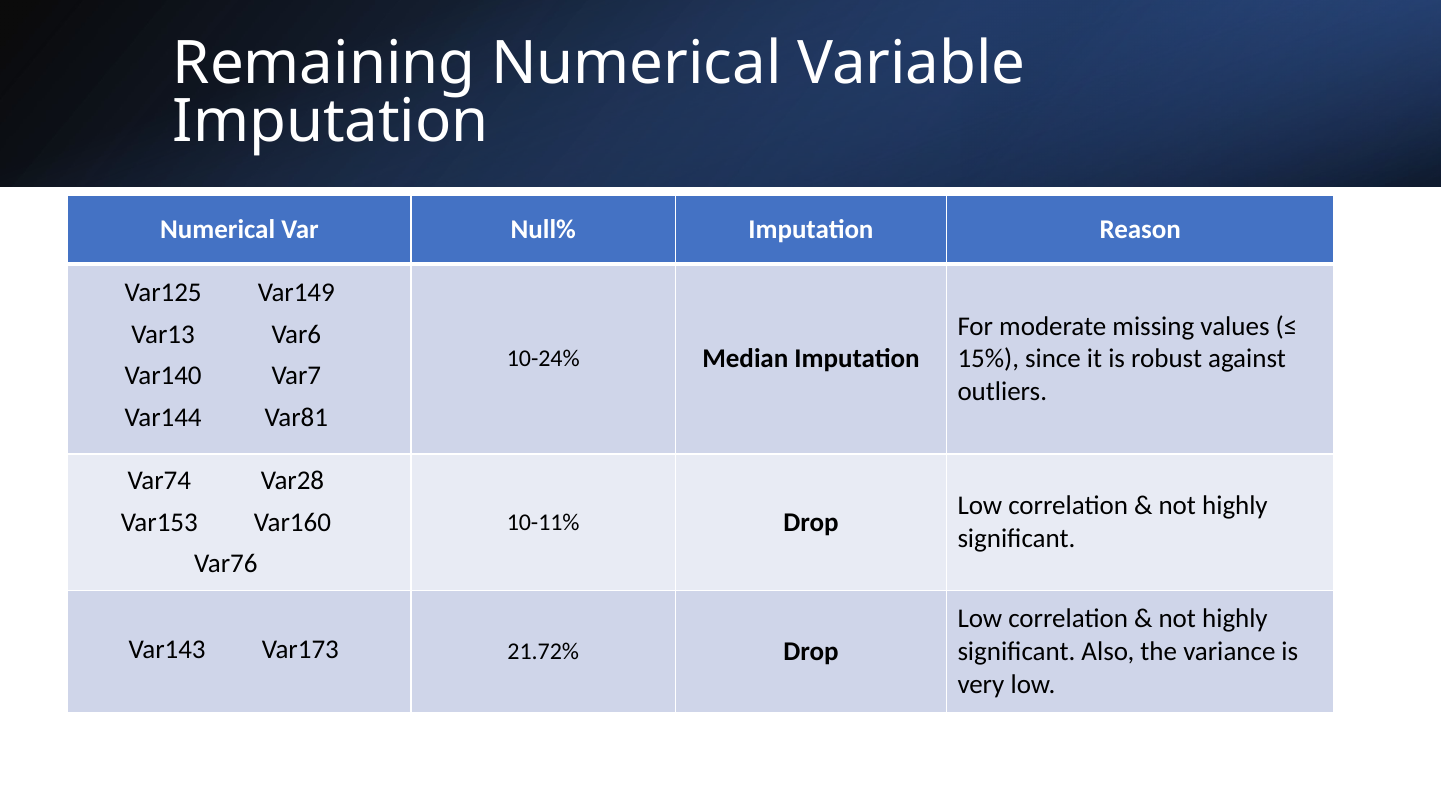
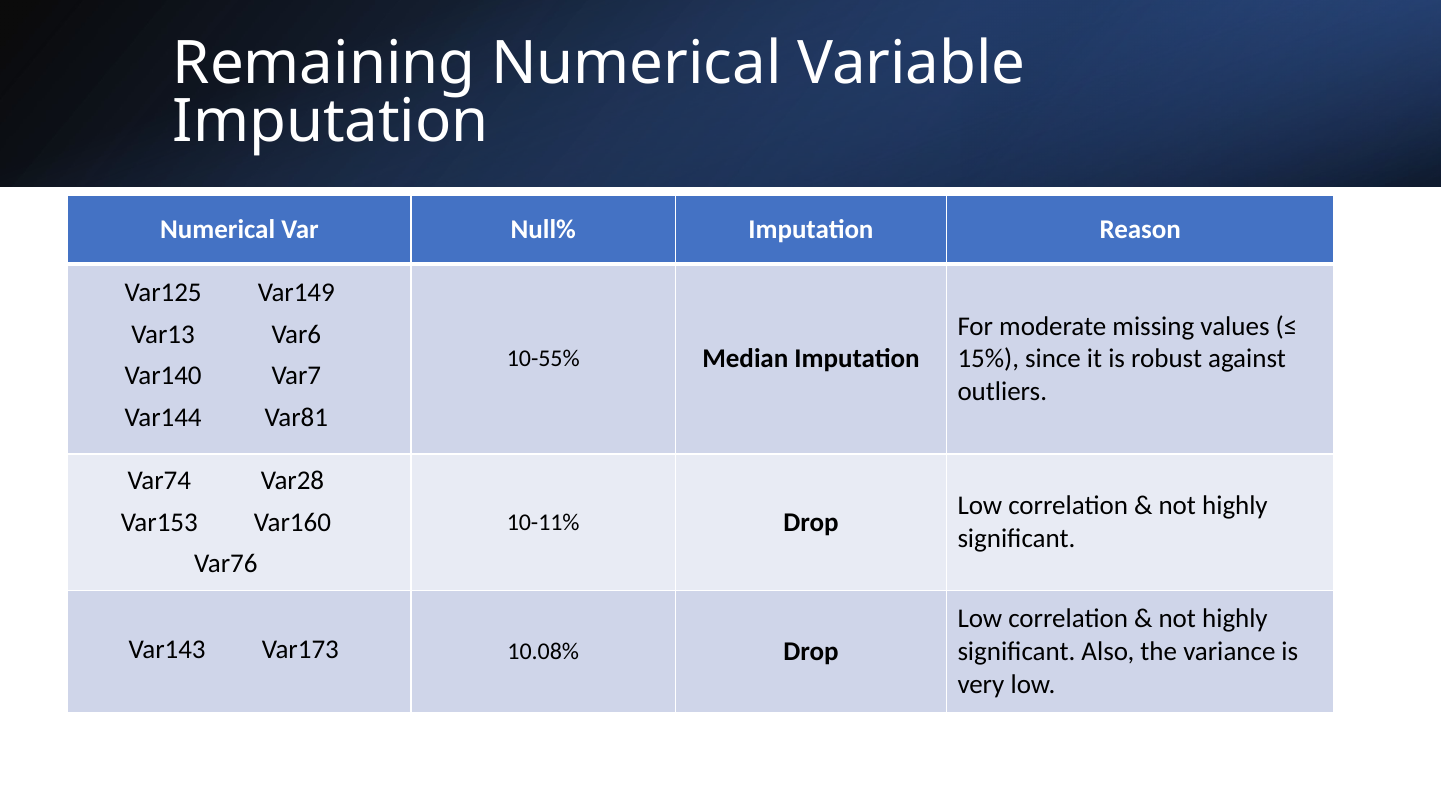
10-24%: 10-24% -> 10-55% (543, 359)
21.72%: 21.72% -> 10.08% (543, 651)
